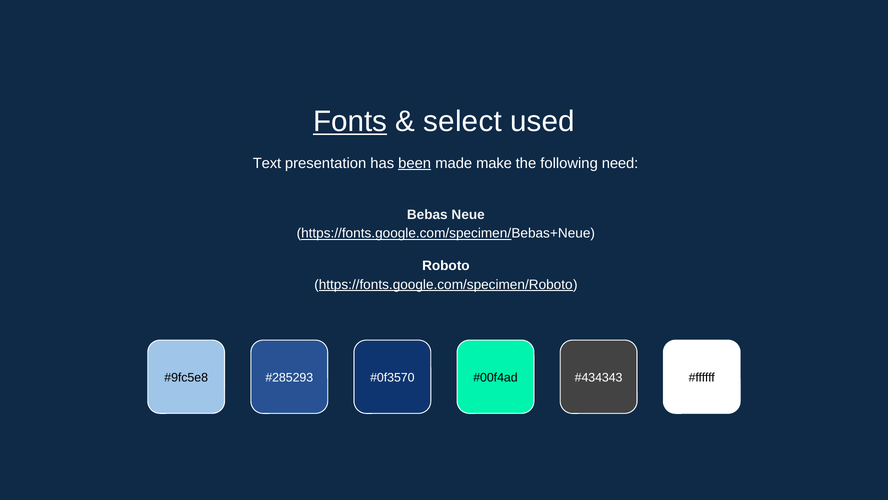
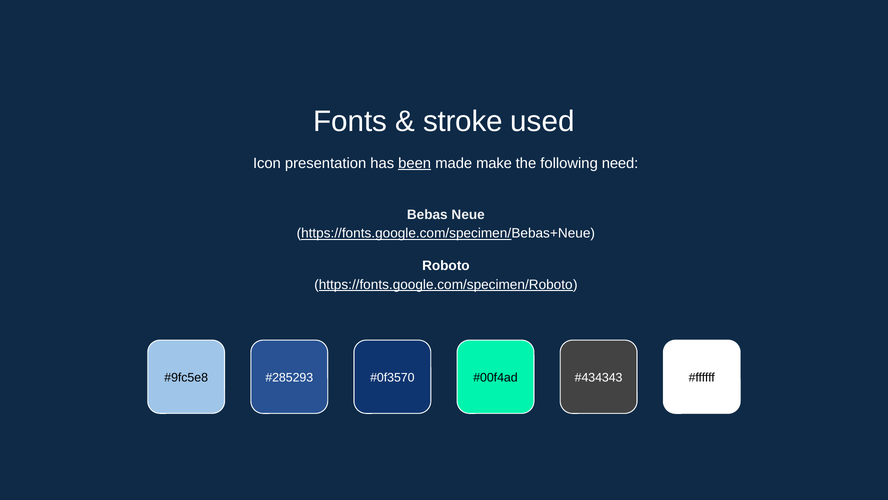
Fonts underline: present -> none (350, 121)
select: select -> stroke (463, 121)
Text: Text -> Icon (267, 163)
